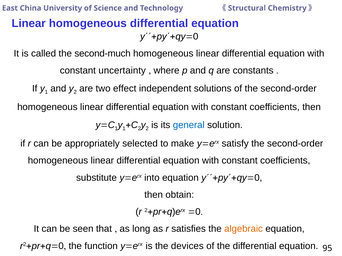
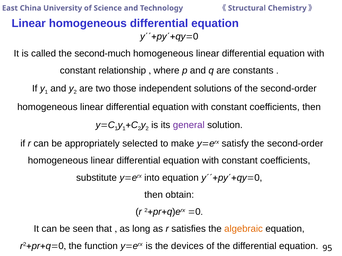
uncertainty: uncertainty -> relationship (122, 71)
effect: effect -> those (125, 89)
general colour: blue -> purple (189, 125)
